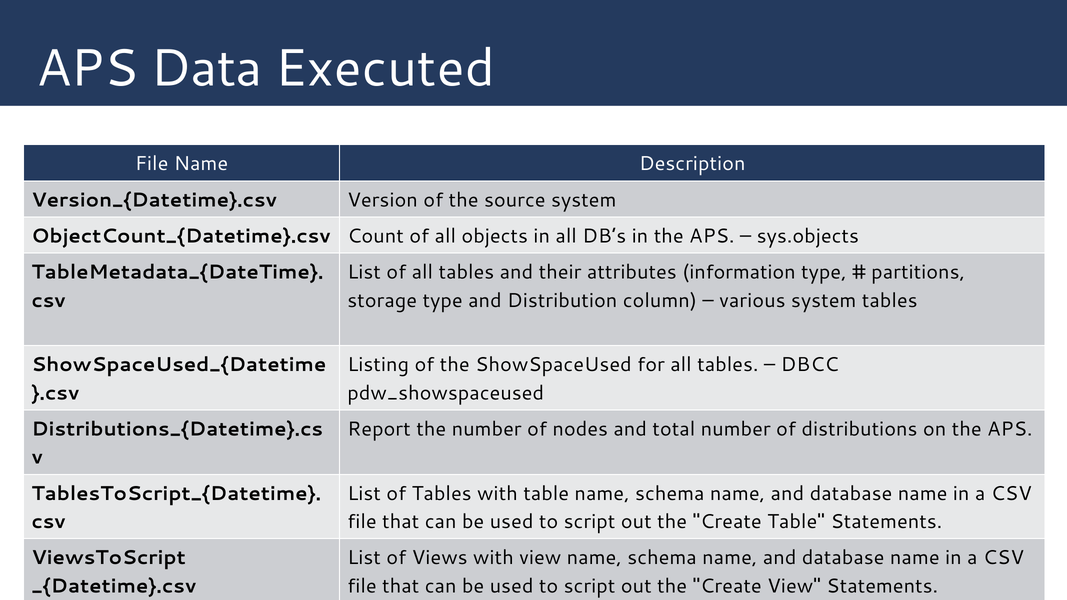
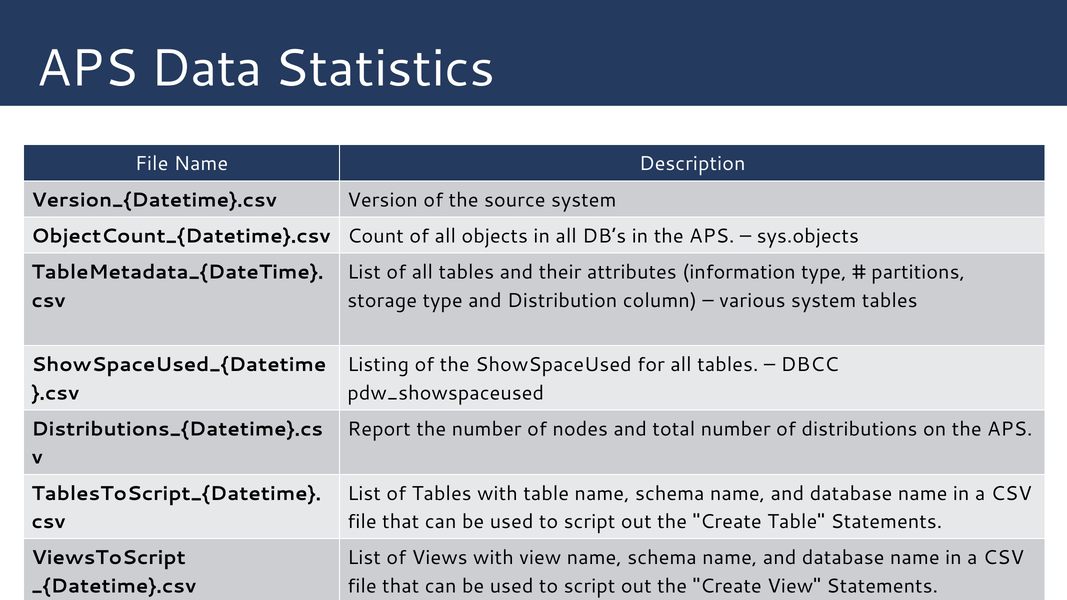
Executed: Executed -> Statistics (385, 69)
